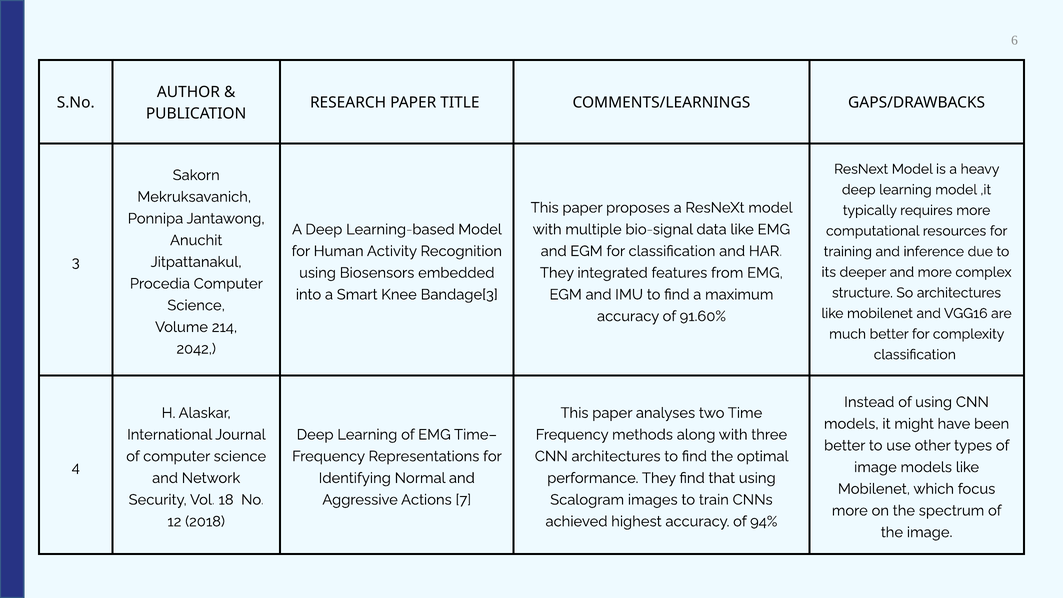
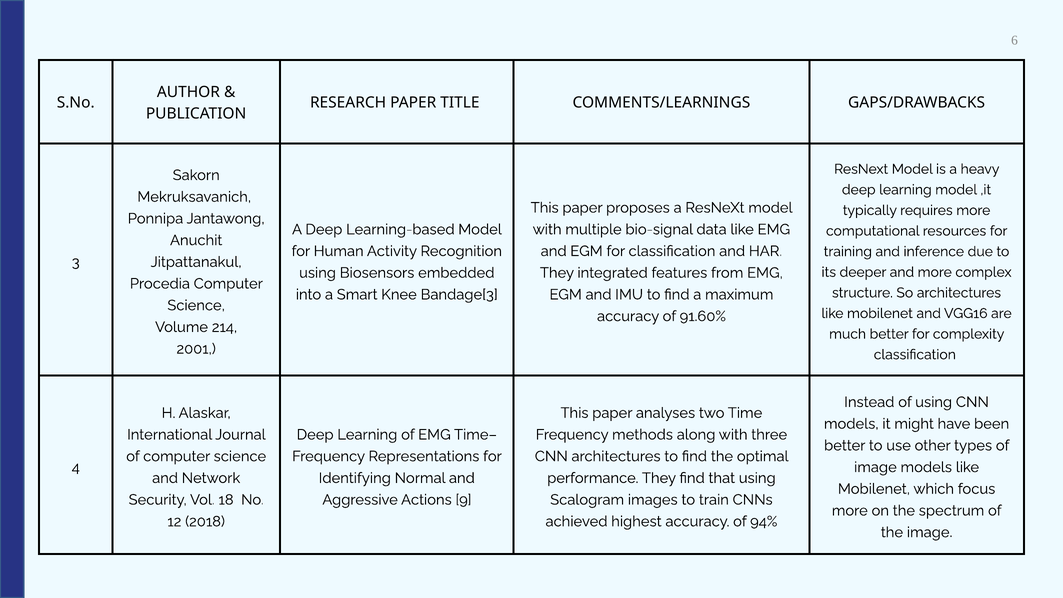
2042: 2042 -> 2001 (196, 349)
7: 7 -> 9 (463, 500)
